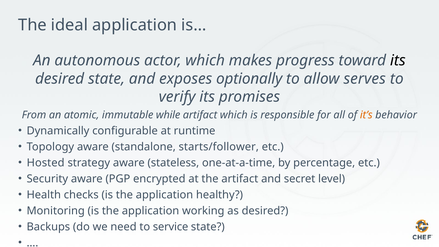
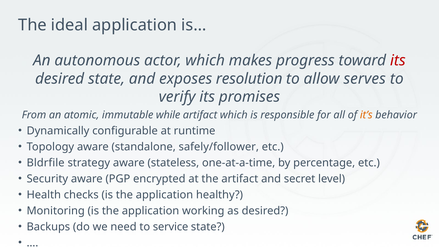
its colour: black -> red (398, 60)
optionally: optionally -> resolution (249, 79)
starts/follower: starts/follower -> safely/follower (219, 147)
Hosted: Hosted -> Bldrfile (46, 163)
